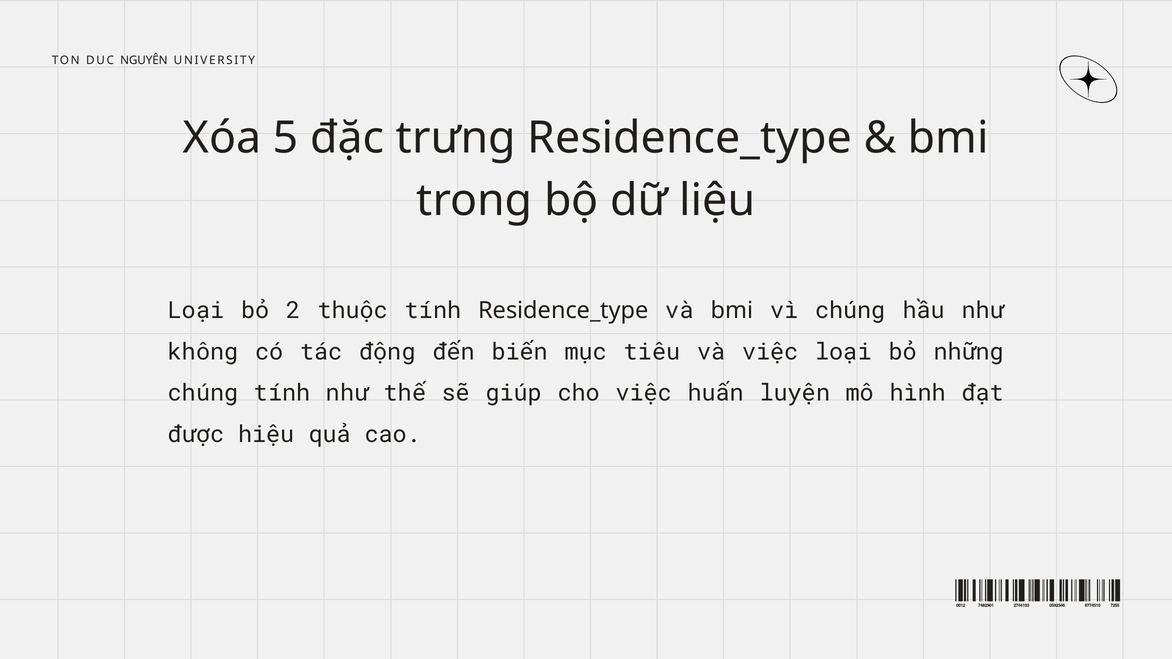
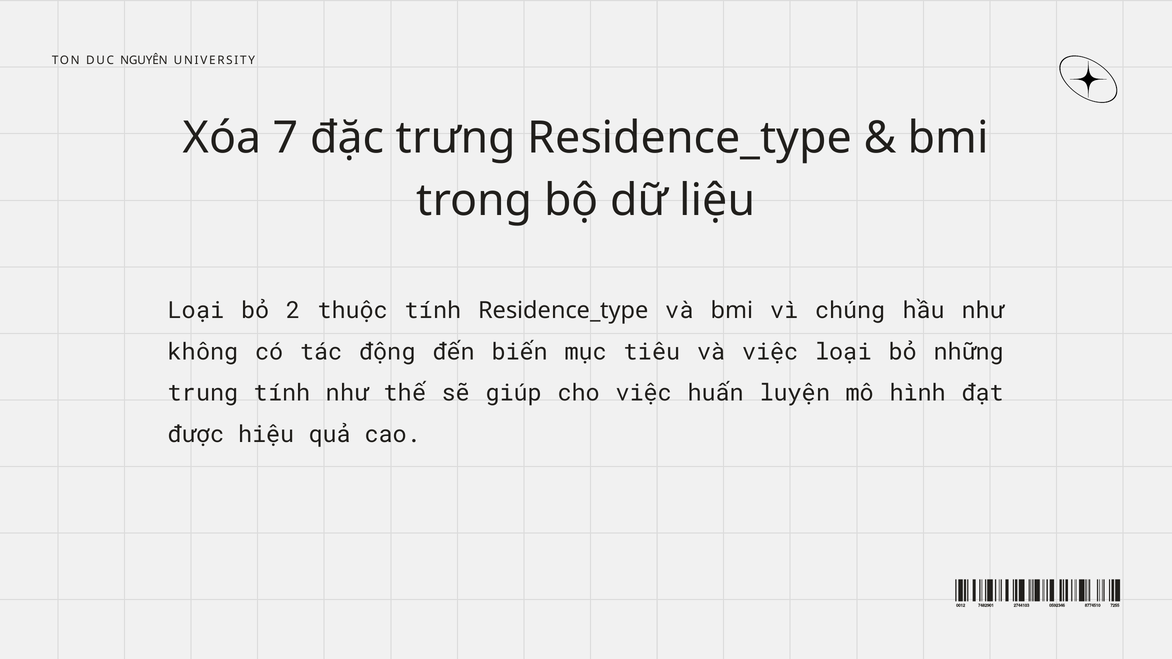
5: 5 -> 7 (286, 138)
chúng: chúng -> trung (203, 393)
